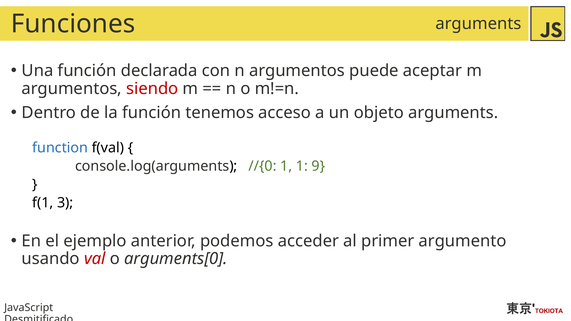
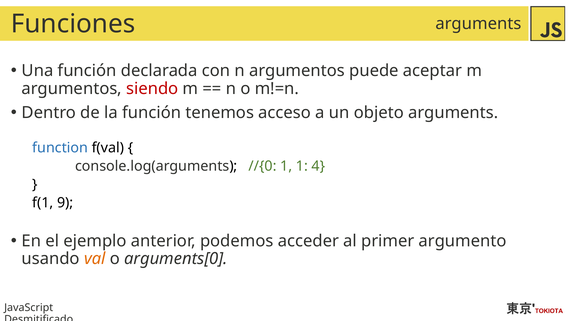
9: 9 -> 4 (318, 166)
3: 3 -> 9 (65, 203)
val colour: red -> orange (95, 259)
